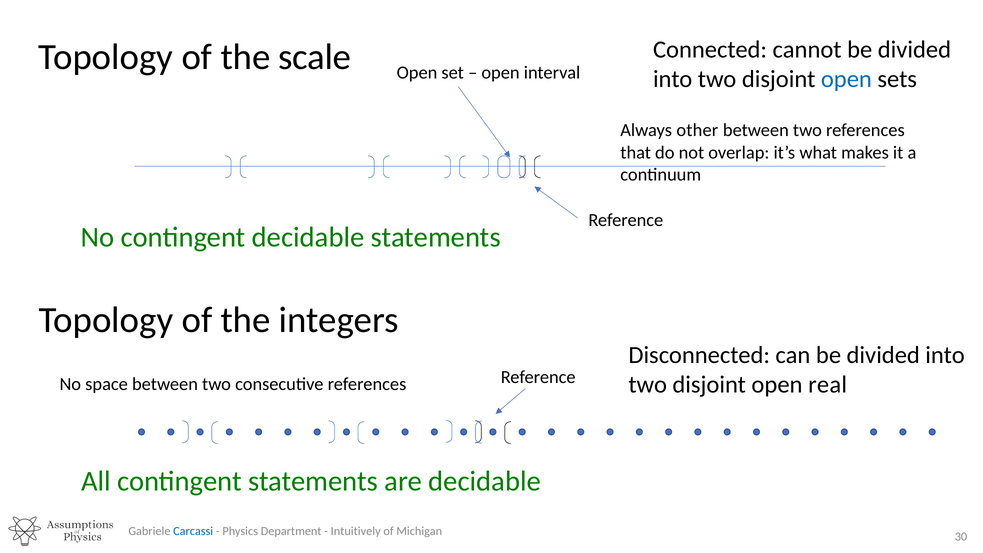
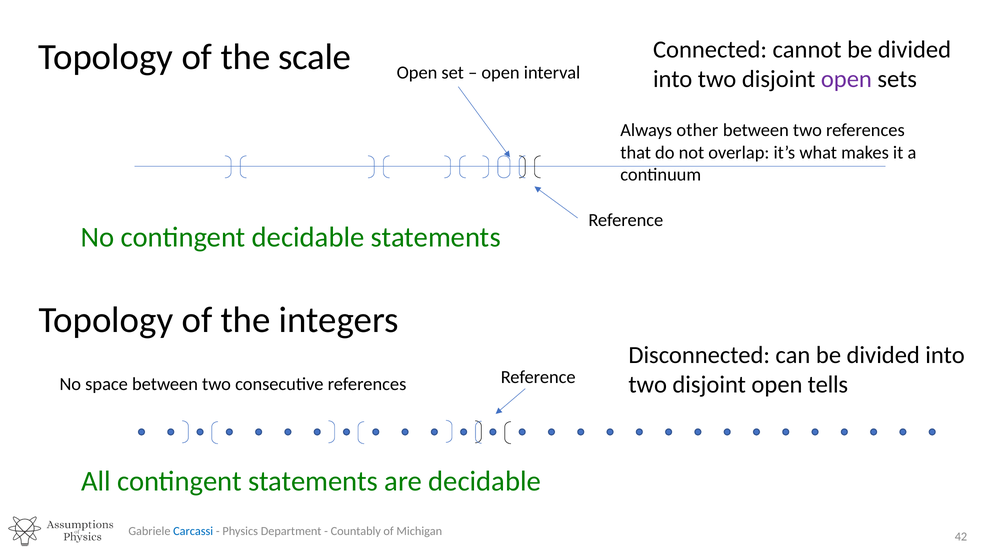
open colour: blue -> purple (846, 79)
real: real -> tells (828, 384)
Intuitively: Intuitively -> Countably (356, 531)
30: 30 -> 42 (961, 537)
